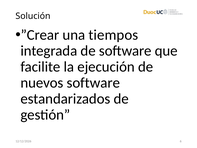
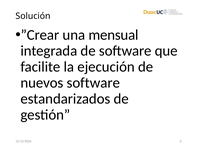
tiempos: tiempos -> mensual (113, 35)
